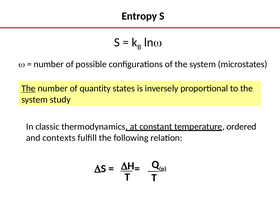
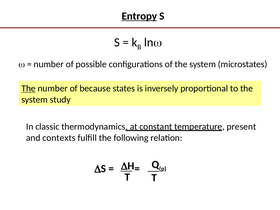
Entropy underline: none -> present (139, 16)
quantity: quantity -> because (95, 88)
ordered: ordered -> present (241, 127)
